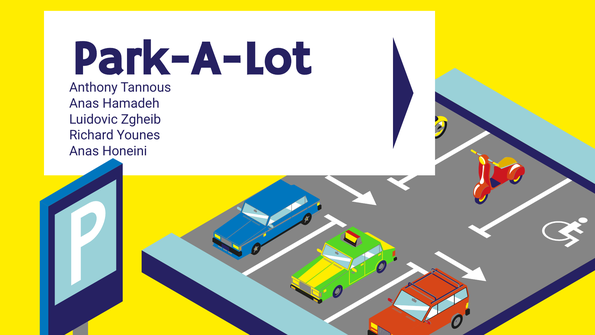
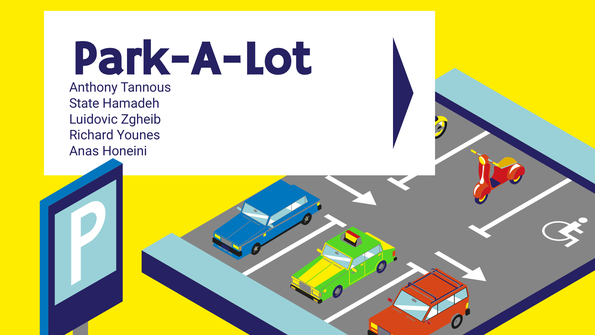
Anas: Anas -> State (84, 103)
